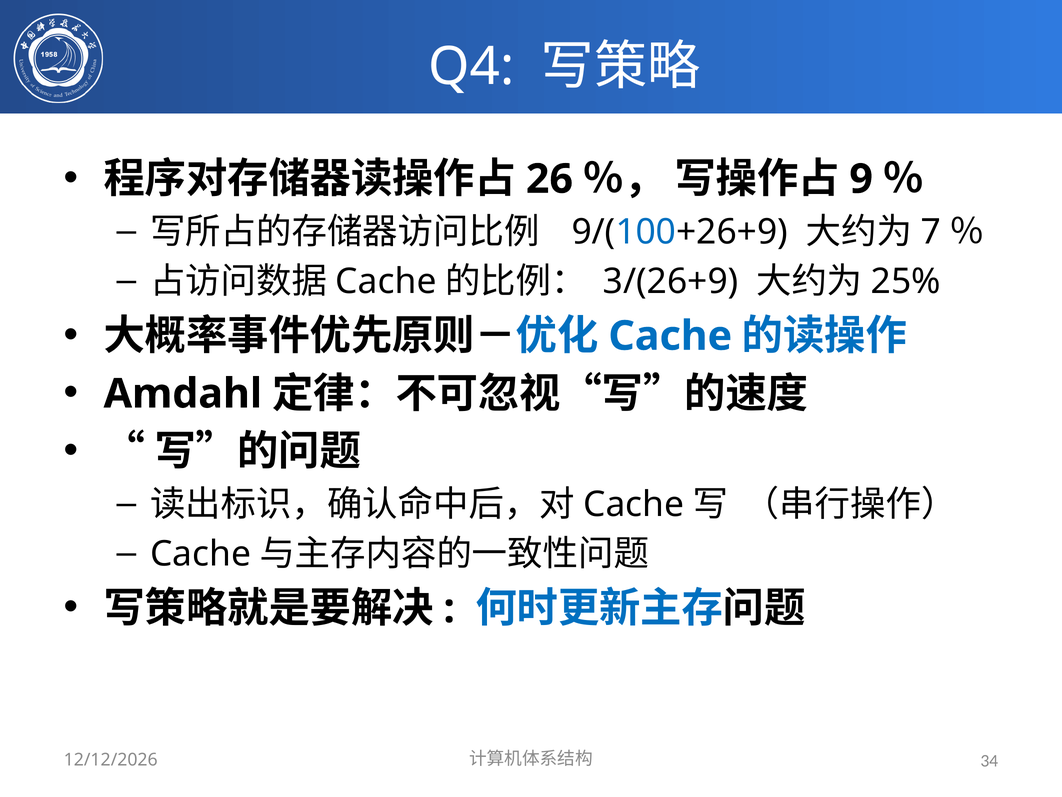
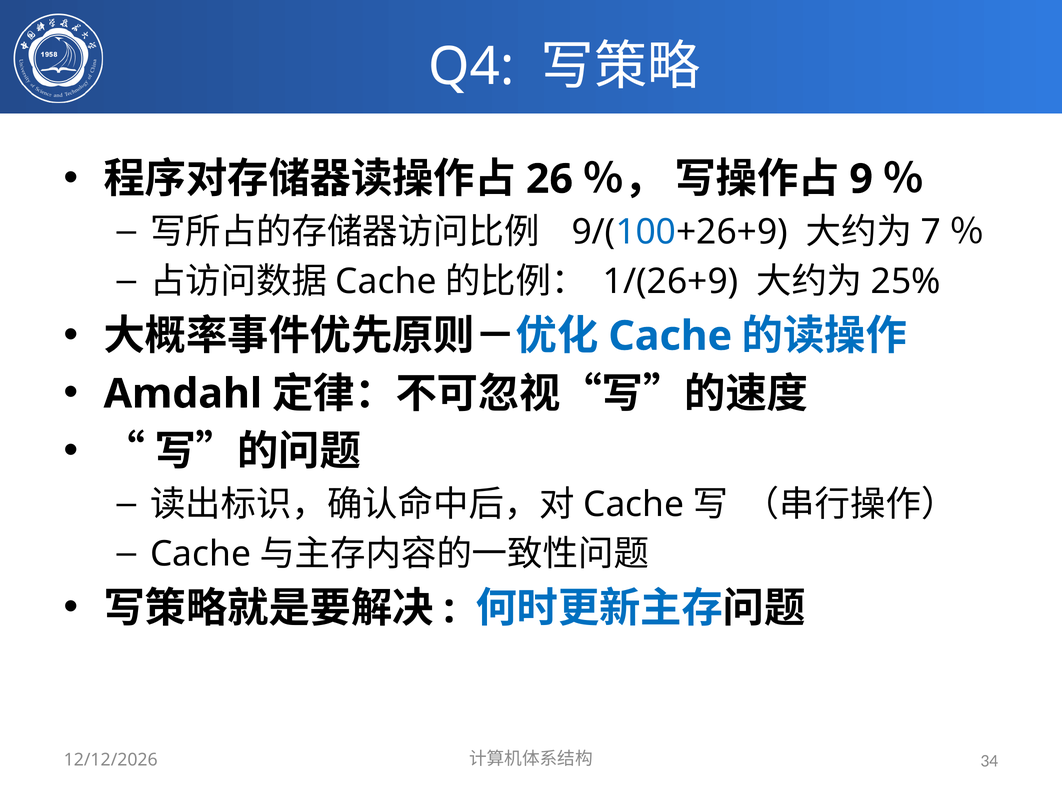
3/(26+9: 3/(26+9 -> 1/(26+9 (671, 281)
